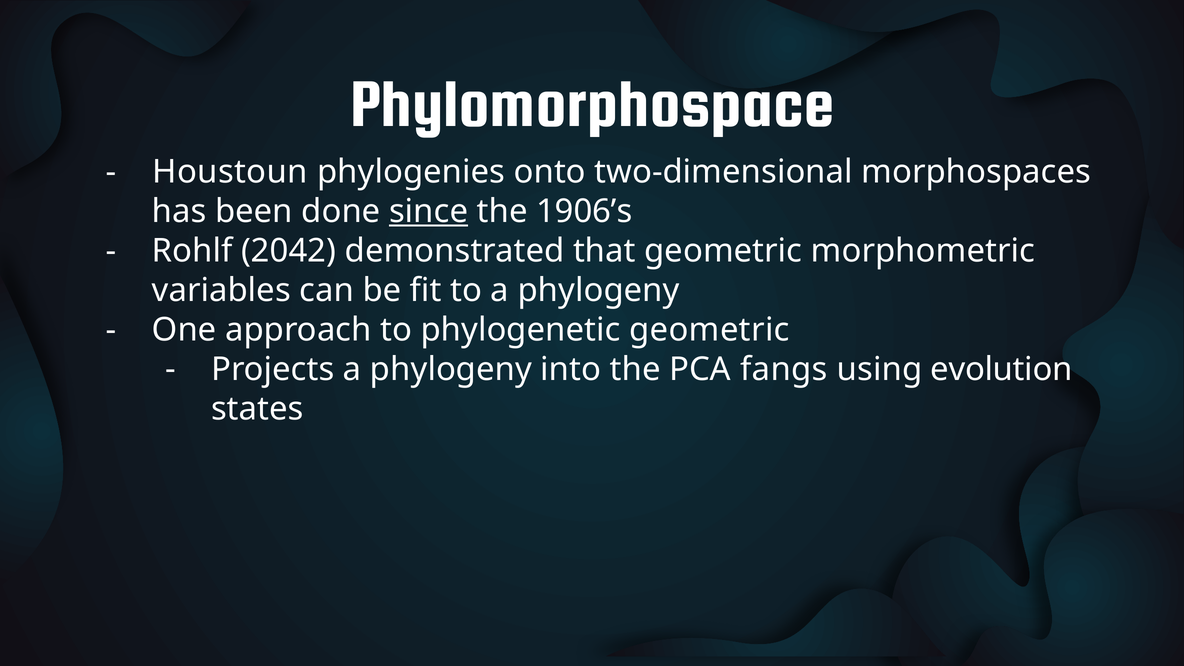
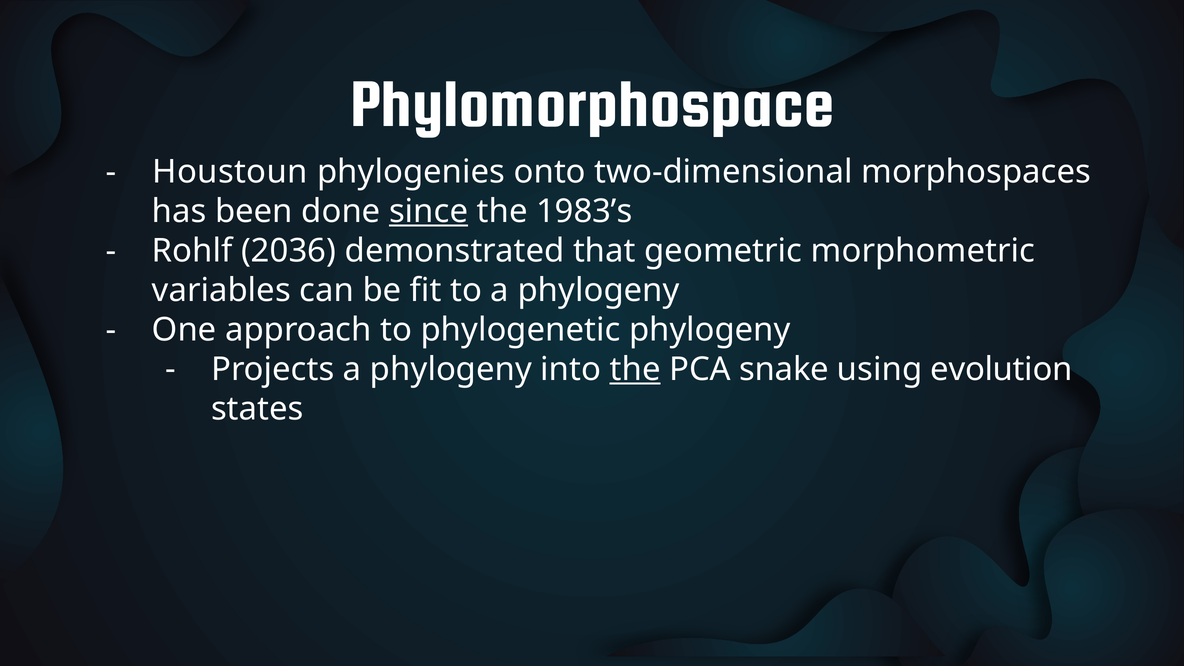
1906’s: 1906’s -> 1983’s (584, 212)
2042: 2042 -> 2036 (289, 251)
phylogenetic geometric: geometric -> phylogeny (710, 330)
the underline: none -> present (635, 370)
fangs: fangs -> snake (784, 370)
